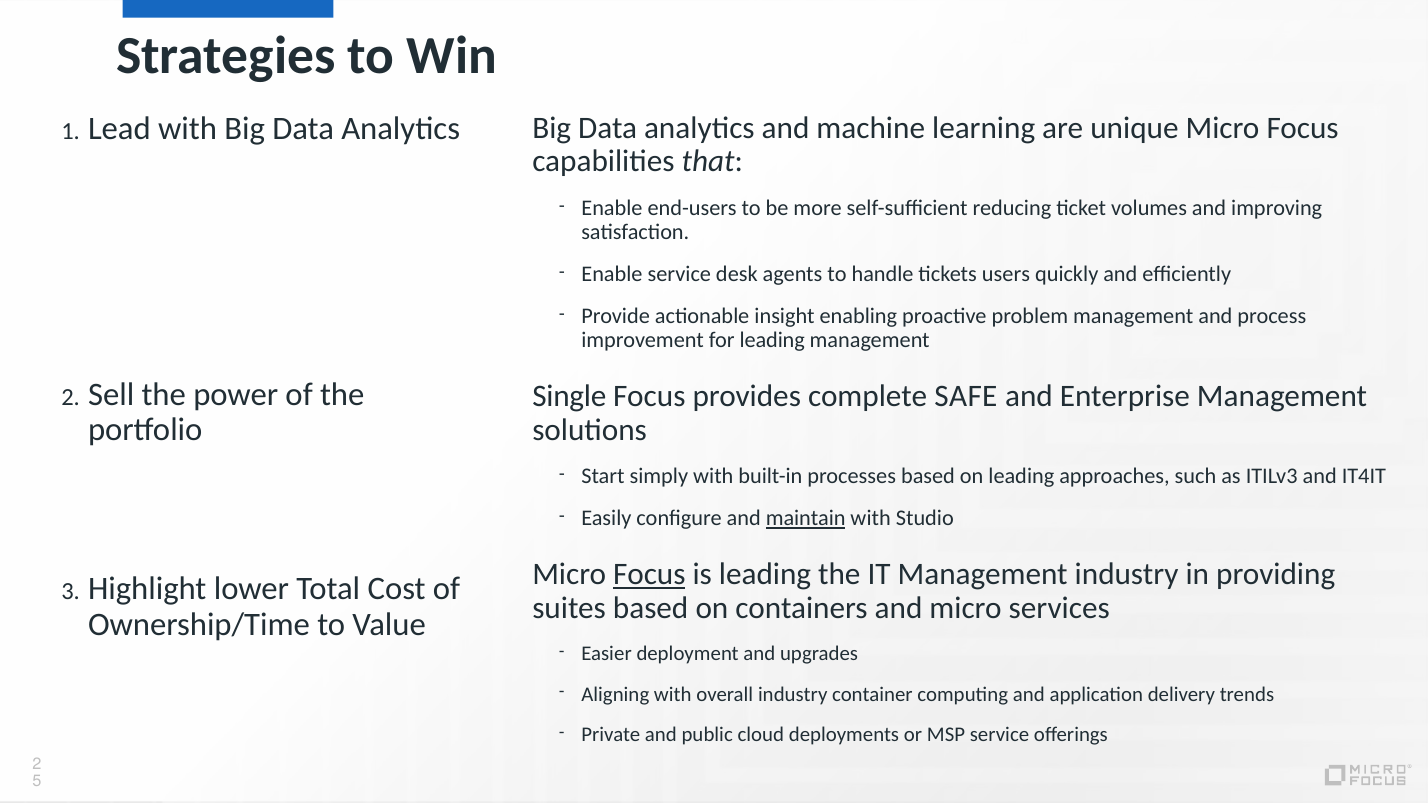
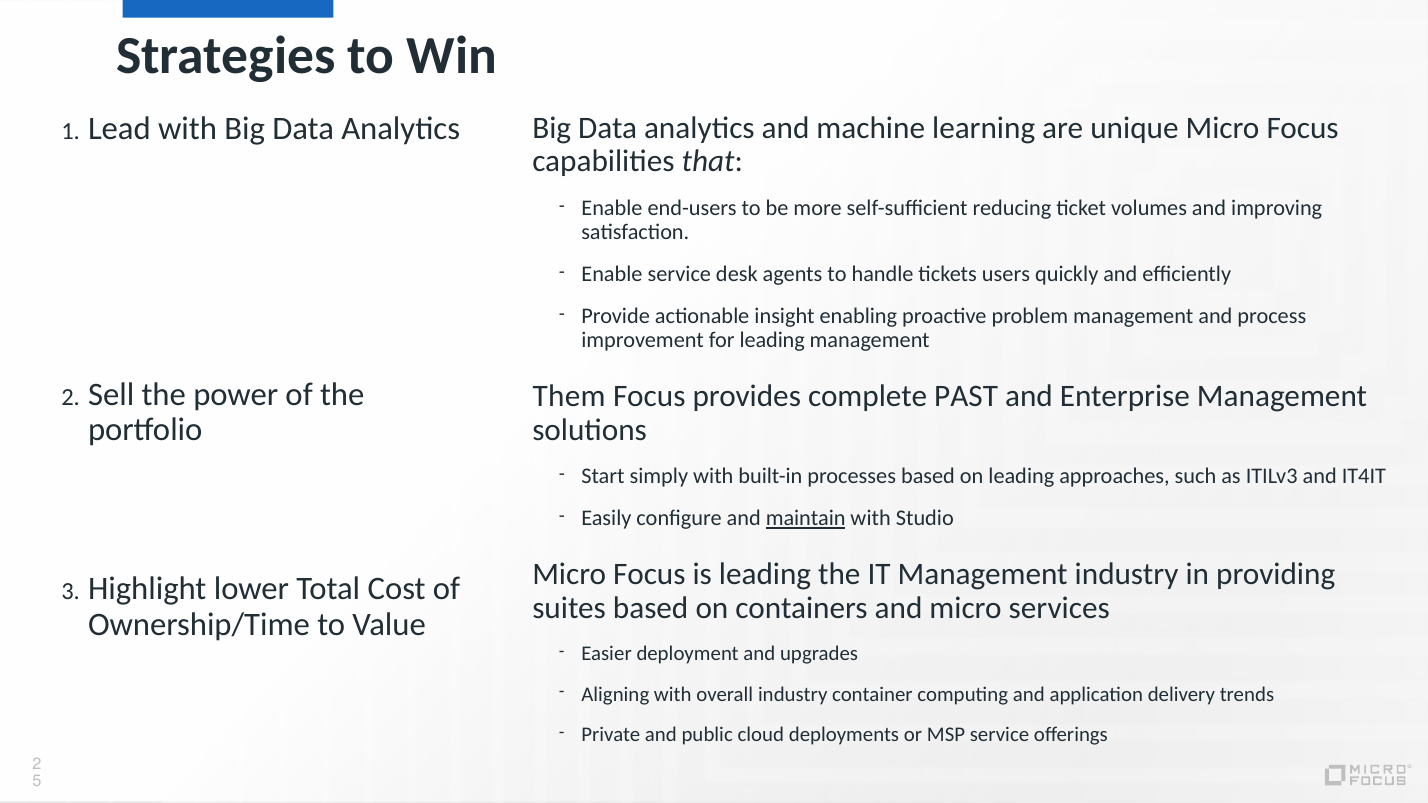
Single: Single -> Them (569, 396)
SAFE: SAFE -> PAST (966, 396)
Focus underline: present -> none (649, 574)
